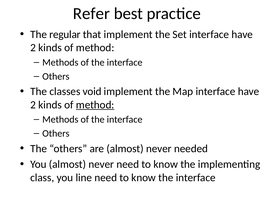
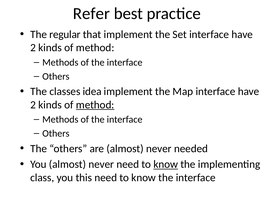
void: void -> idea (92, 91)
know underline: none -> present (166, 164)
line: line -> this (84, 177)
